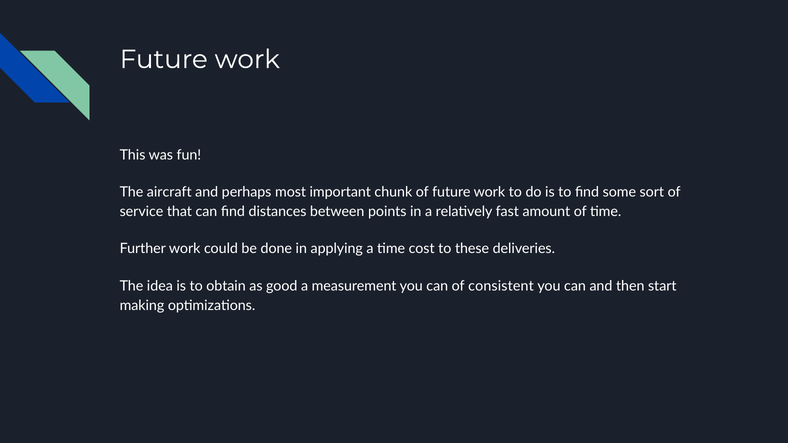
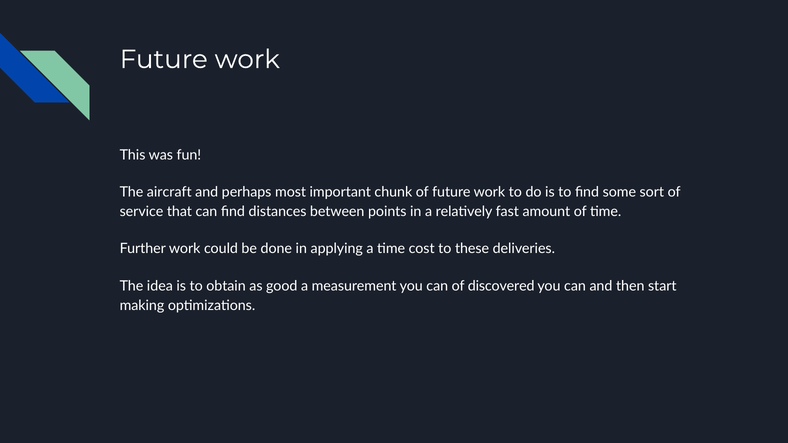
consistent: consistent -> discovered (501, 286)
